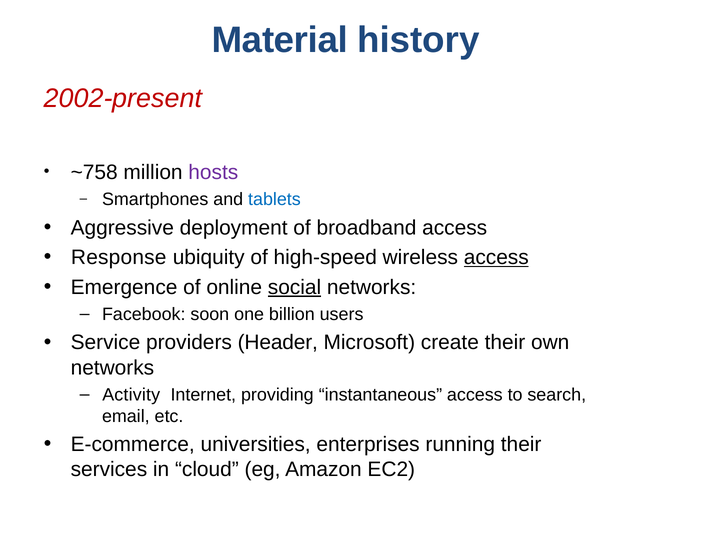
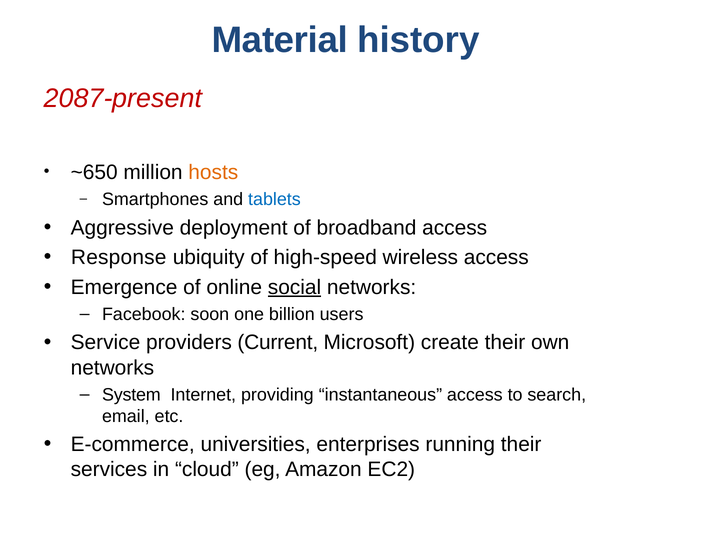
2002-present: 2002-present -> 2087-present (123, 98)
~758: ~758 -> ~650 (94, 172)
hosts colour: purple -> orange (213, 172)
access underline: present -> none (496, 257)
Header: Header -> Current (278, 343)
Activity: Activity -> System (131, 395)
